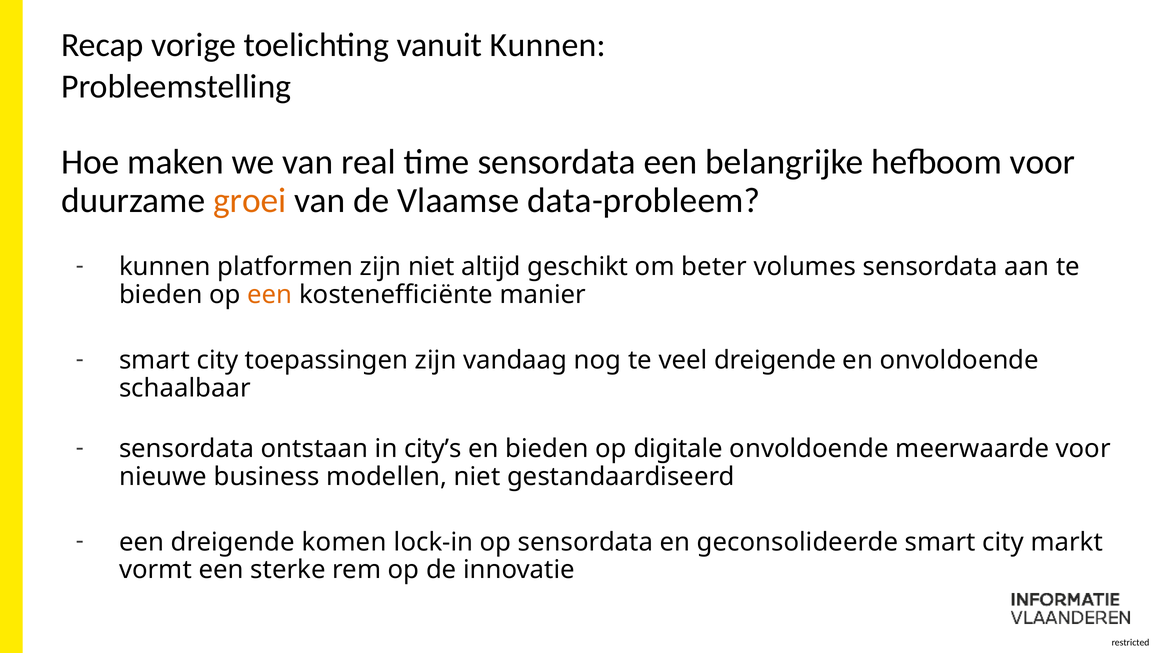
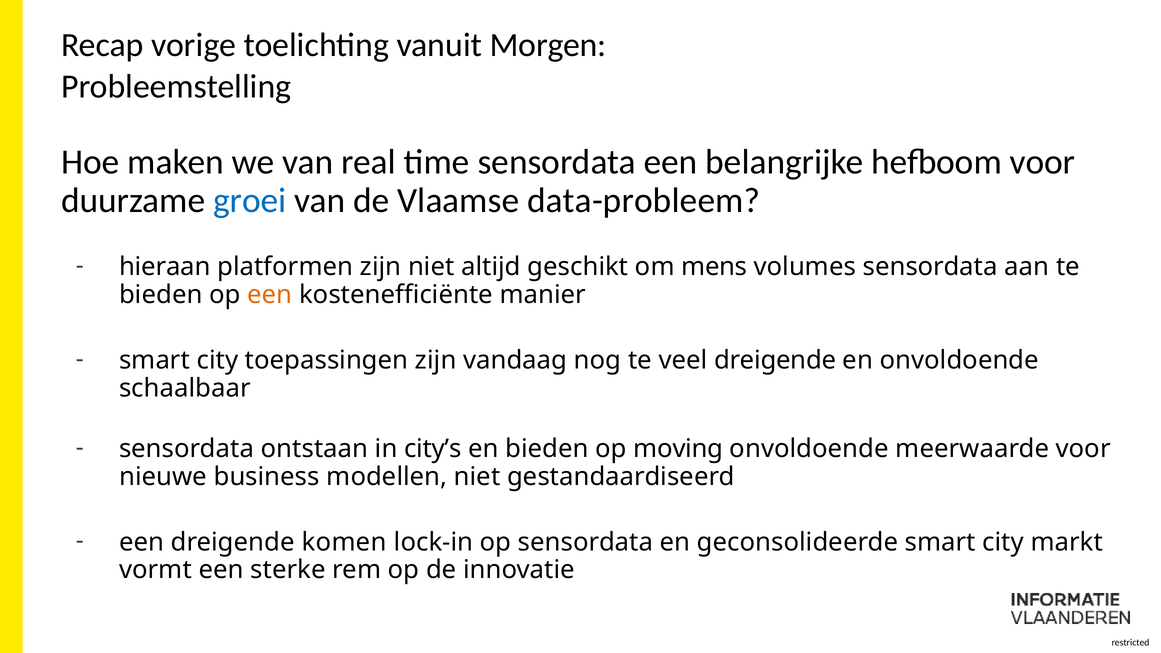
vanuit Kunnen: Kunnen -> Morgen (548, 45)
groei colour: orange -> blue (250, 201)
kunnen: kunnen -> hieraan (165, 267)
beter: beter -> mens (714, 267)
digitale: digitale -> moving (678, 449)
